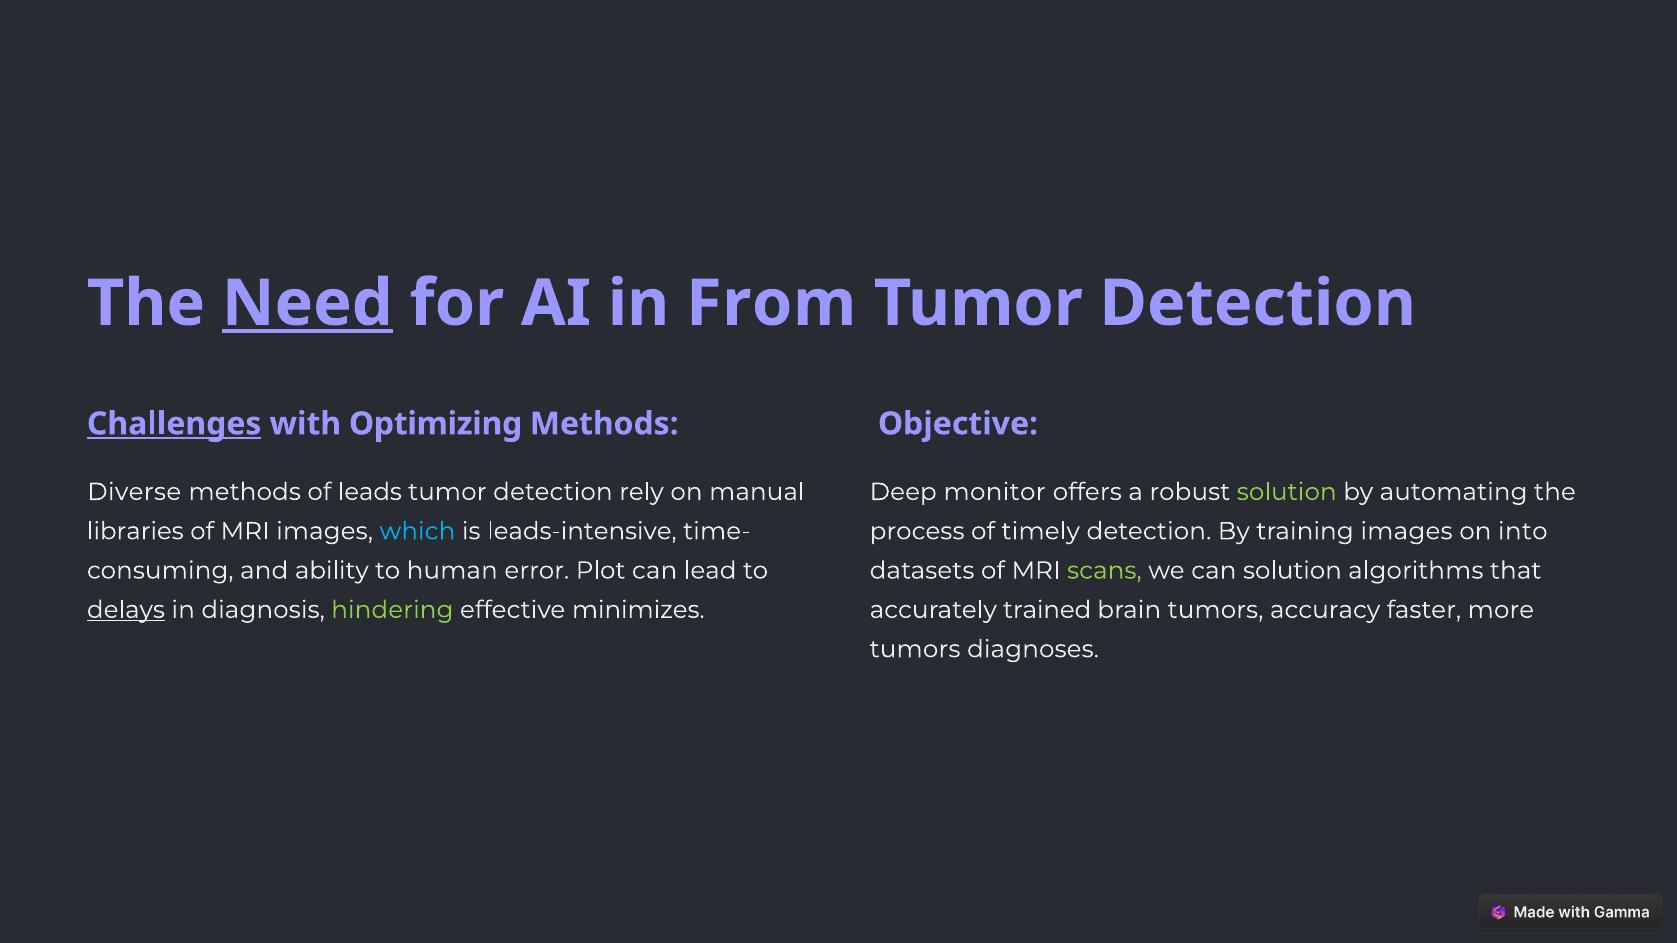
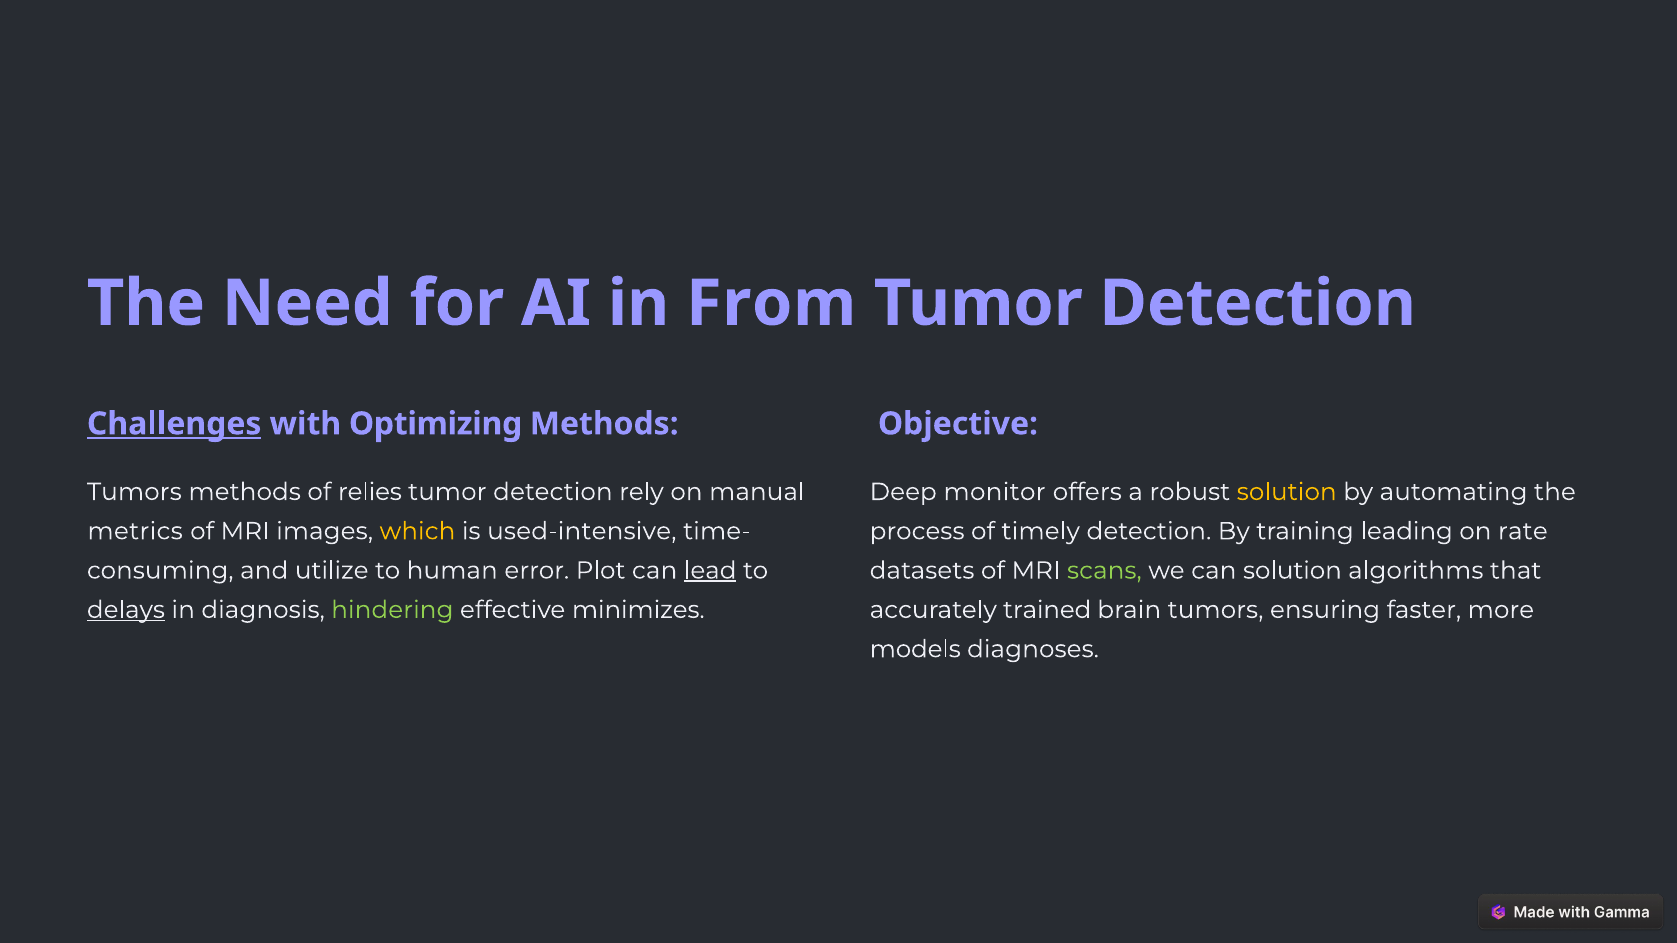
Need underline: present -> none (307, 304)
Diverse: Diverse -> Tumors (134, 492)
leads: leads -> relies (370, 492)
solution colour: light green -> yellow (1287, 492)
libraries: libraries -> metrics (135, 531)
which colour: light blue -> yellow (417, 531)
leads-intensive: leads-intensive -> used-intensive (582, 531)
training images: images -> leading (1407, 531)
into: into -> rate (1523, 531)
ability: ability -> utilize (332, 571)
lead underline: none -> present (710, 571)
accuracy: accuracy -> ensuring (1325, 610)
tumors: tumors -> models (915, 649)
